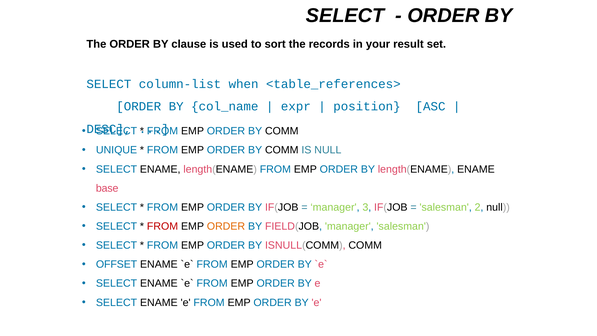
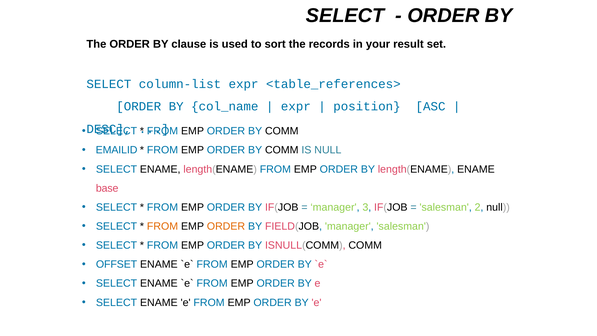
column-list when: when -> expr (244, 84)
UNIQUE: UNIQUE -> EMAILID (117, 150)
FROM colour: red -> orange (163, 226)
